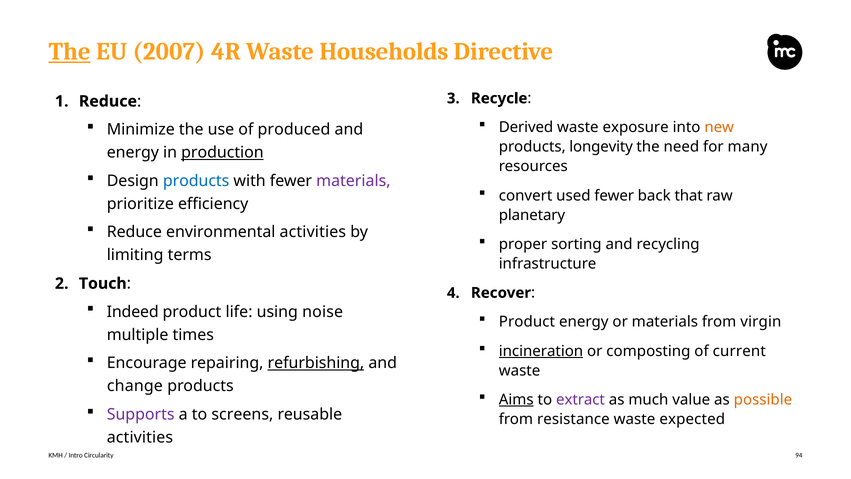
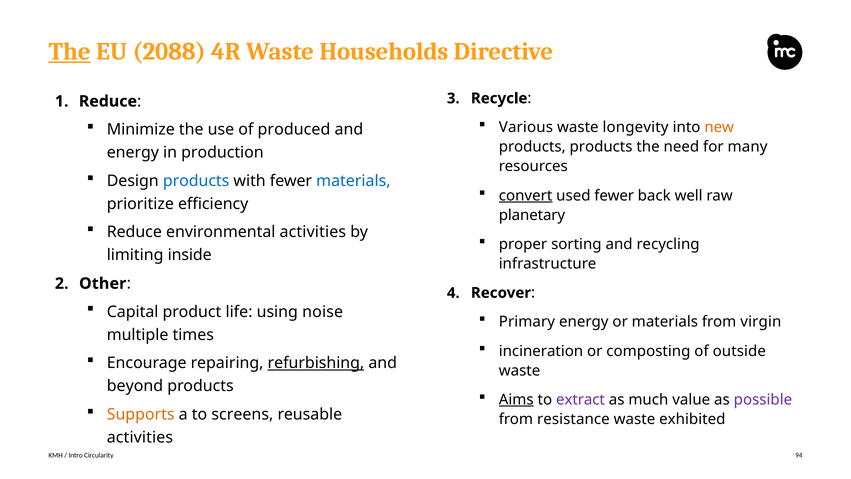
2007: 2007 -> 2088 (169, 52)
Derived: Derived -> Various (526, 127)
exposure: exposure -> longevity (636, 127)
products longevity: longevity -> products (601, 147)
production underline: present -> none (222, 153)
materials colour: purple -> blue (353, 181)
convert underline: none -> present (526, 195)
that: that -> well (689, 195)
terms: terms -> inside (190, 255)
Touch: Touch -> Other (103, 283)
Indeed: Indeed -> Capital (133, 312)
Product: Product -> Primary (527, 322)
incineration underline: present -> none (541, 351)
current: current -> outside (739, 351)
change: change -> beyond (135, 386)
possible colour: orange -> purple (763, 399)
Supports colour: purple -> orange (141, 414)
expected: expected -> exhibited (692, 419)
